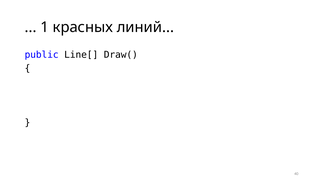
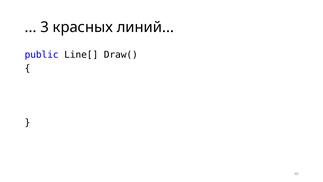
1: 1 -> 3 (45, 27)
